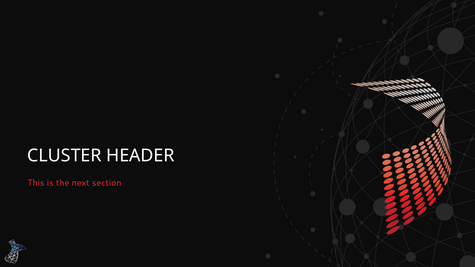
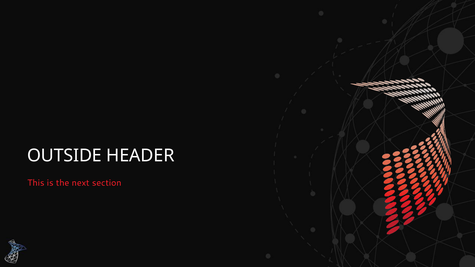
CLUSTER: CLUSTER -> OUTSIDE (65, 156)
